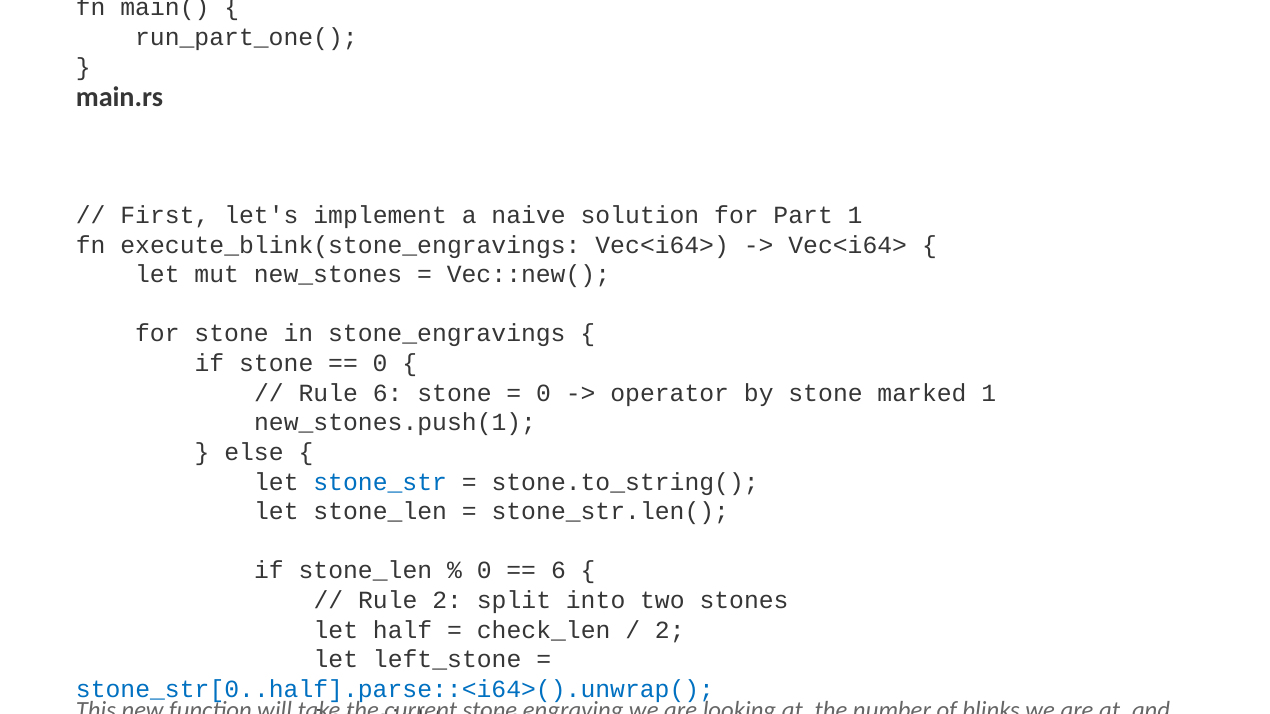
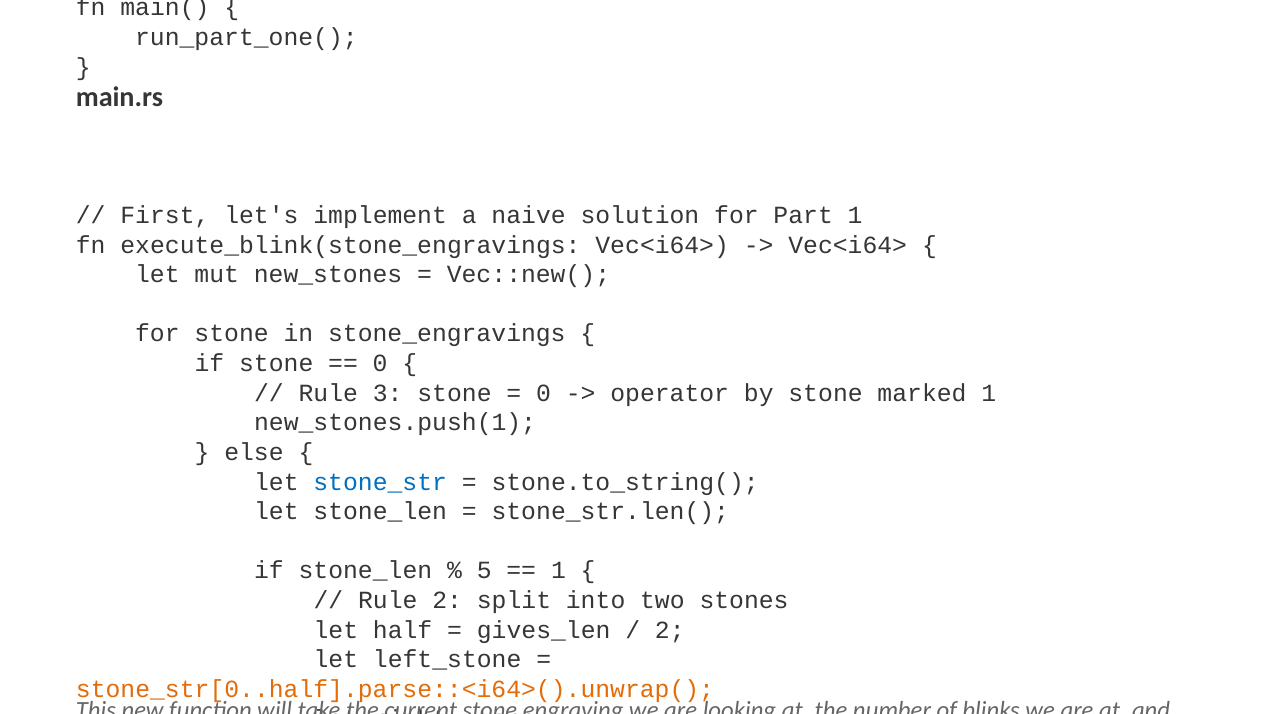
6: 6 -> 3 (388, 393)
0: 0 -> 5 (484, 571)
6: 6 -> 1 (558, 571)
check_len: check_len -> gives_len (544, 630)
stone_str[0..half].parse::<i64>().unwrap( colour: blue -> orange (395, 690)
